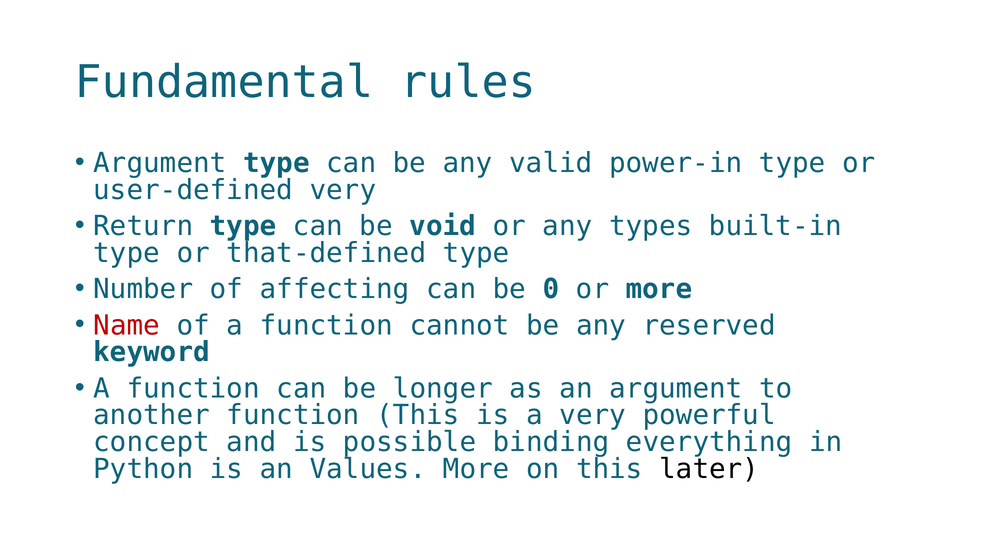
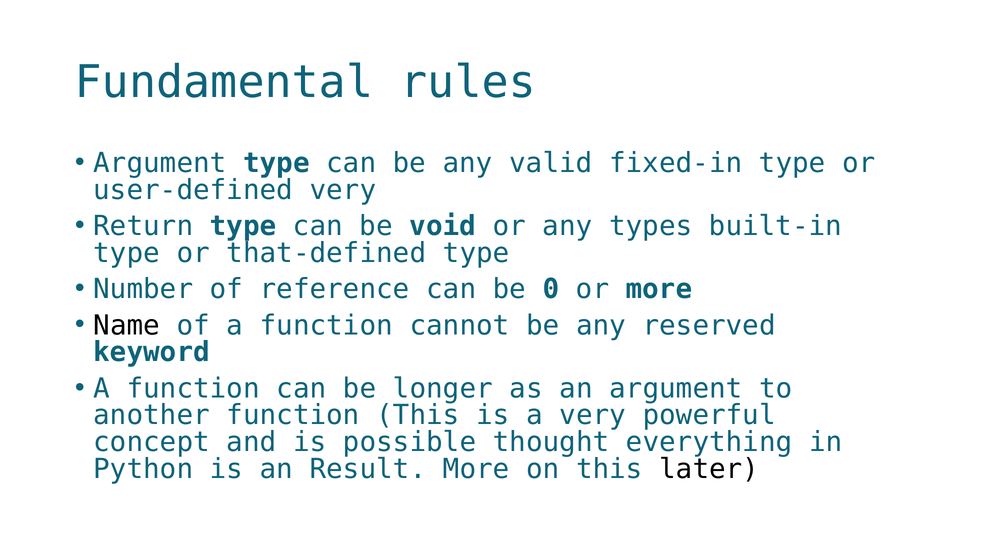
power-in: power-in -> fixed-in (676, 163)
affecting: affecting -> reference (335, 289)
Name colour: red -> black (127, 325)
binding: binding -> thought (551, 442)
Values: Values -> Result (368, 469)
